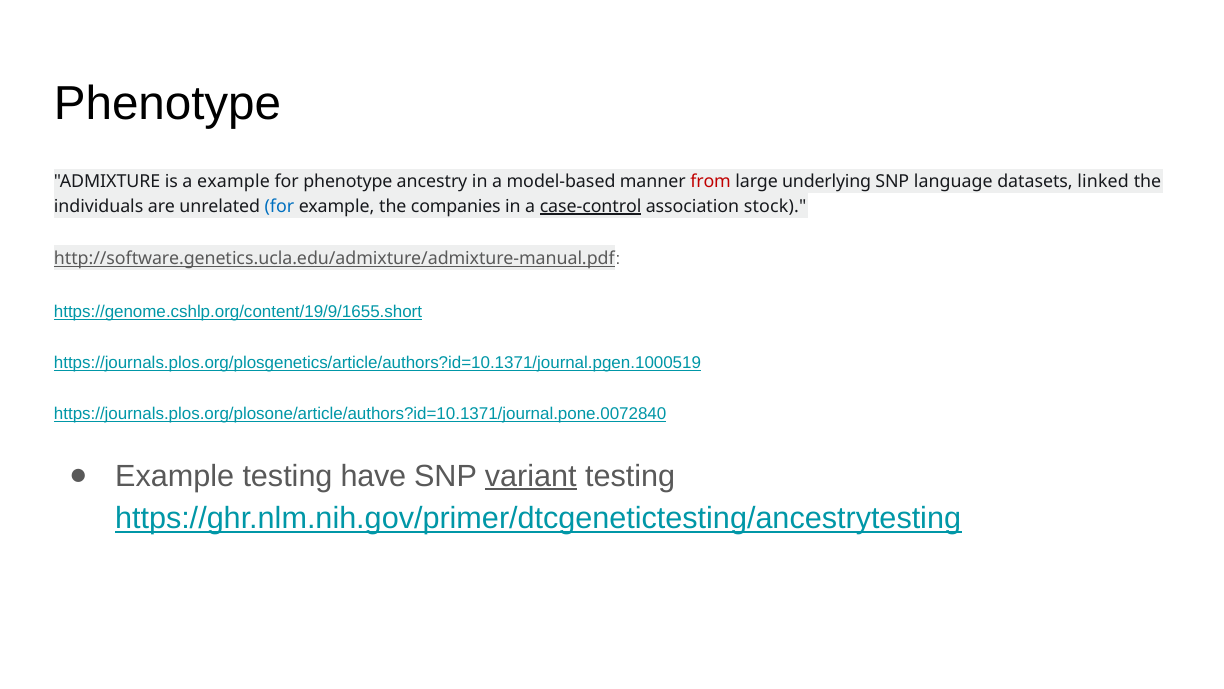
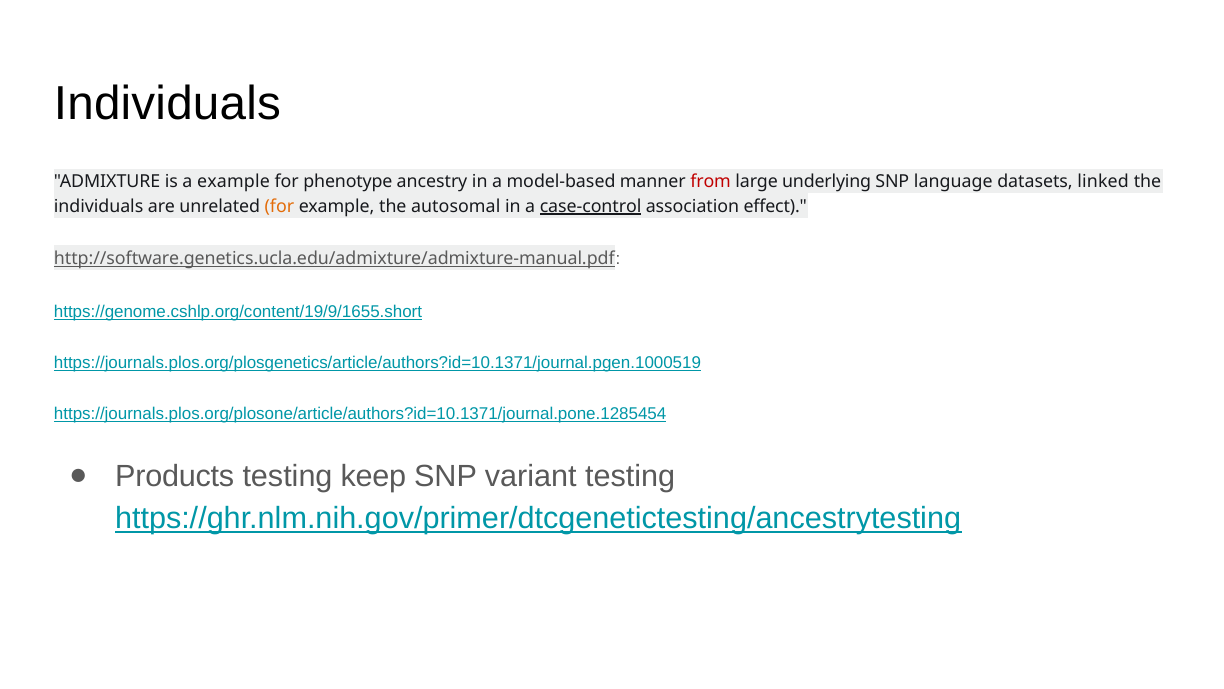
Phenotype: Phenotype -> Individuals (167, 104)
for colour: blue -> orange (279, 206)
companies: companies -> autosomal (456, 206)
stock: stock -> effect (775, 206)
https://journals.plos.org/plosone/article/authors?id=10.1371/journal.pone.0072840: https://journals.plos.org/plosone/article/authors?id=10.1371/journal.pone.0072840 -> https://journals.plos.org/plosone/article/authors?id=10.1371/journal.pone.1285454 (360, 413)
Example: Example -> Products (175, 476)
have: have -> keep (373, 476)
variant underline: present -> none (531, 476)
